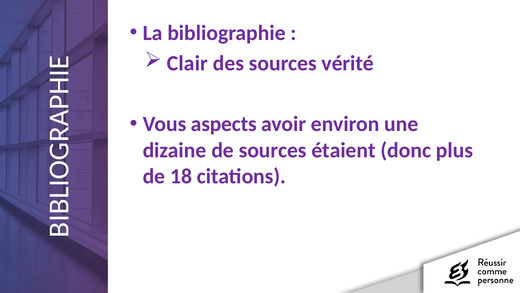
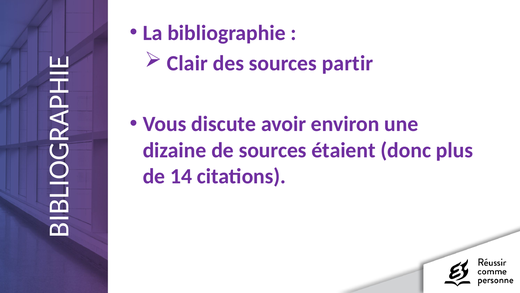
vérité: vérité -> partir (347, 63)
aspects: aspects -> discute (224, 124)
18: 18 -> 14 (181, 176)
